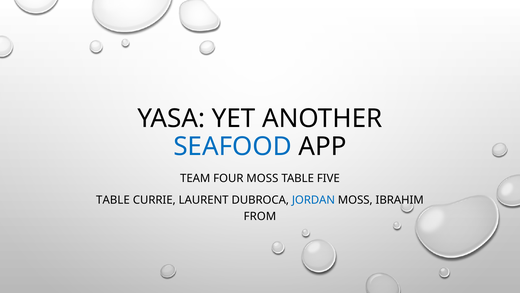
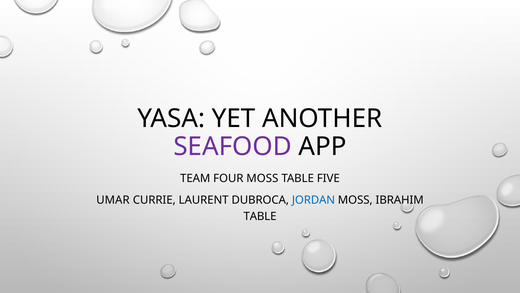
SEAFOOD colour: blue -> purple (233, 146)
TABLE: TABLE -> UMAR (113, 200)
FROM: FROM -> TABLE (260, 216)
